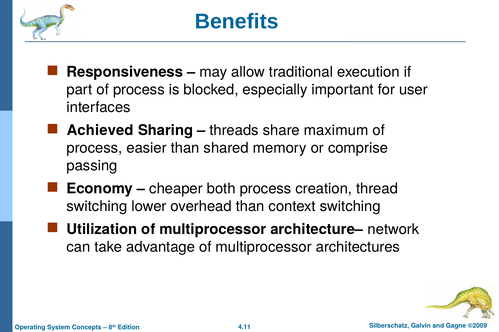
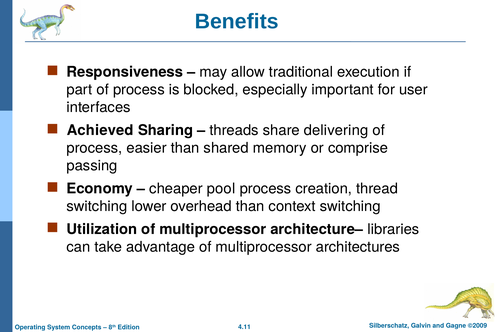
maximum: maximum -> delivering (336, 131)
both: both -> pool (221, 189)
network: network -> libraries (393, 230)
